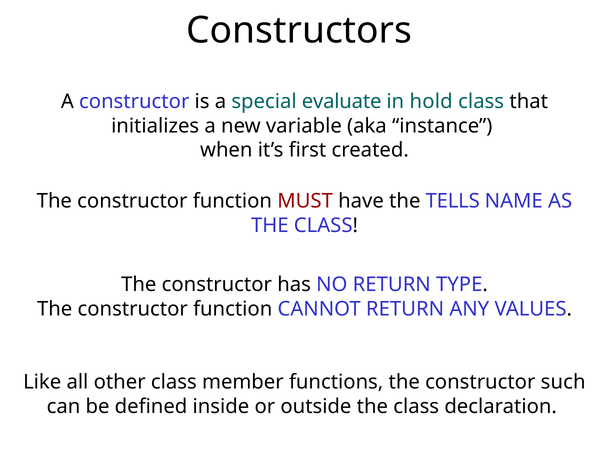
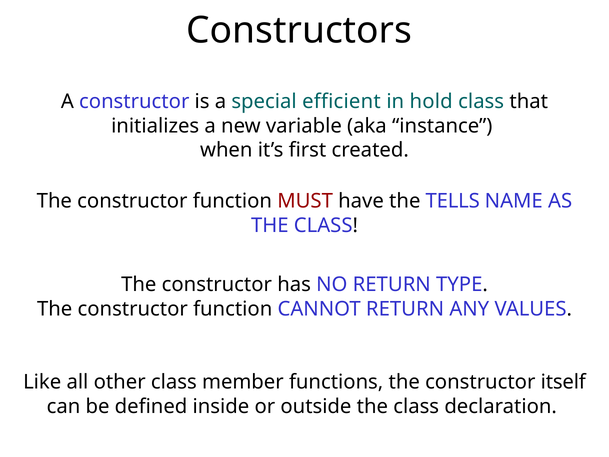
evaluate: evaluate -> efficient (341, 101)
such: such -> itself (563, 382)
